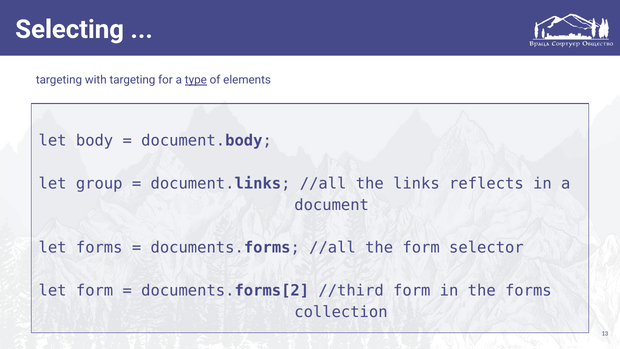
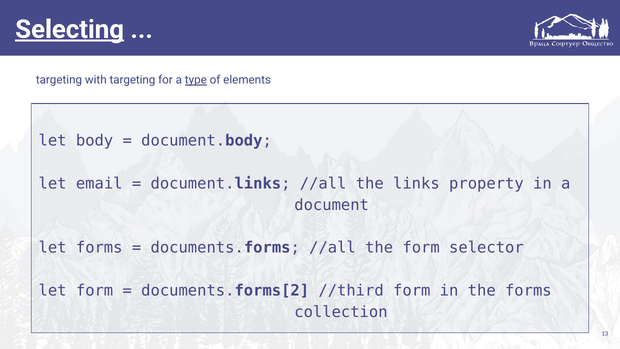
Selecting underline: none -> present (70, 29)
group: group -> email (99, 183)
reflects: reflects -> property (486, 183)
